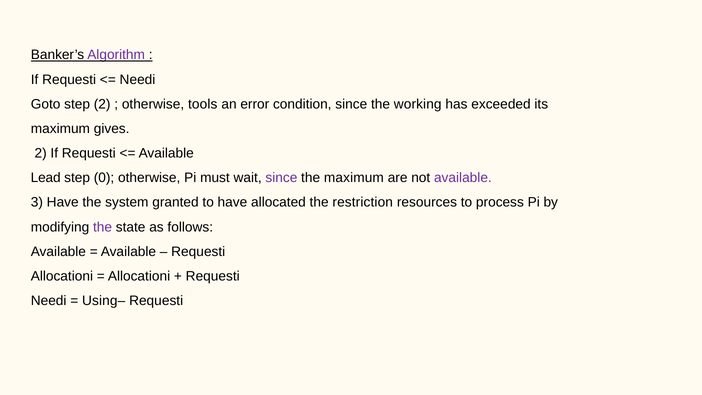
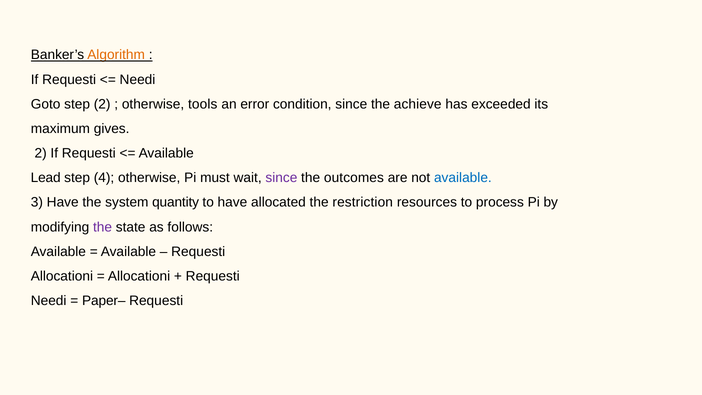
Algorithm colour: purple -> orange (116, 55)
working: working -> achieve (418, 104)
0: 0 -> 4 (104, 178)
the maximum: maximum -> outcomes (354, 178)
available colour: purple -> blue (463, 178)
granted: granted -> quantity (176, 202)
Using–: Using– -> Paper– (104, 301)
